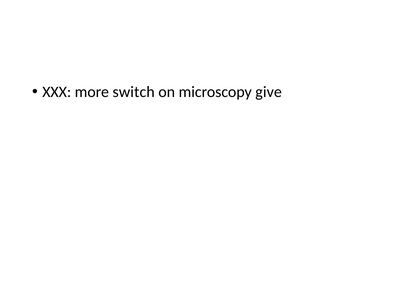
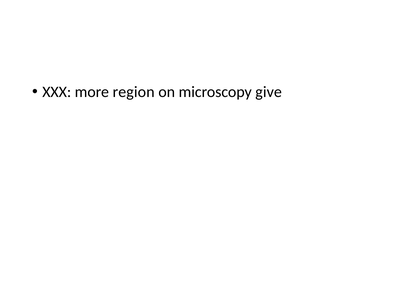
switch: switch -> region (134, 92)
